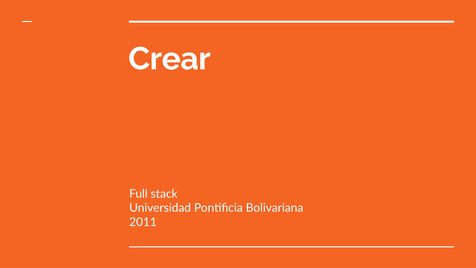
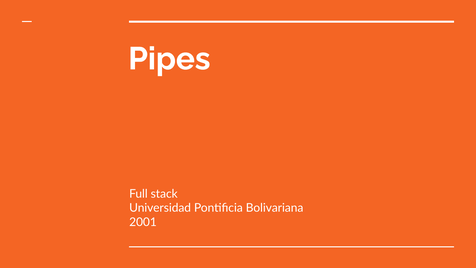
Crear: Crear -> Pipes (169, 59)
2011: 2011 -> 2001 (143, 222)
